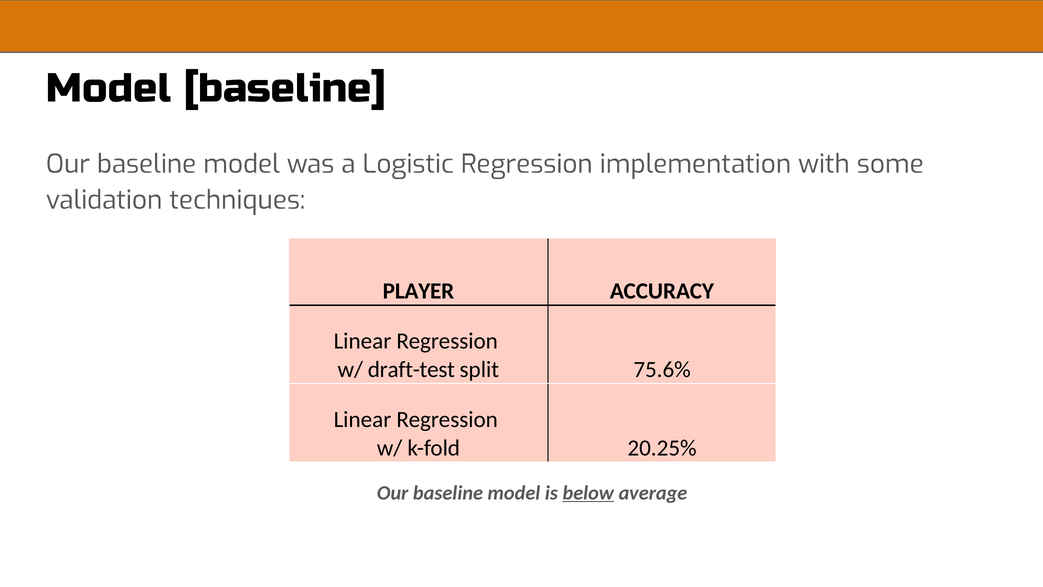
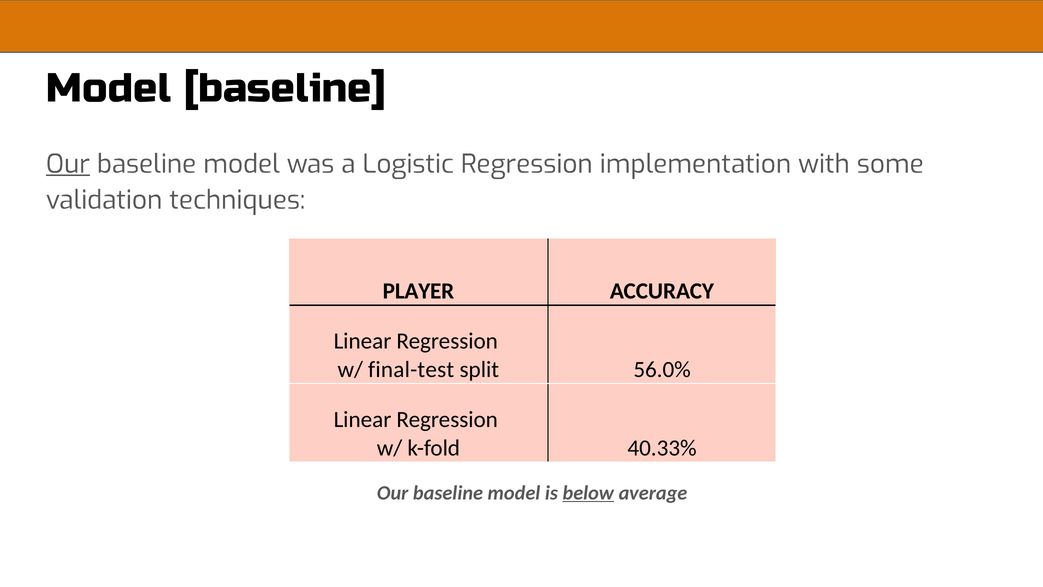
Our underline: none -> present (68, 164)
draft-test: draft-test -> final-test (411, 369)
75.6%: 75.6% -> 56.0% (662, 369)
20.25%: 20.25% -> 40.33% (662, 448)
